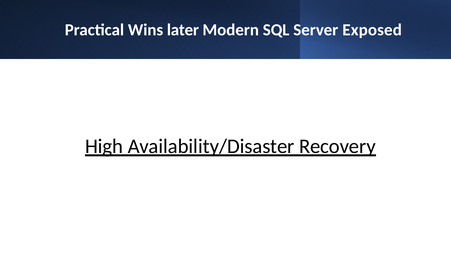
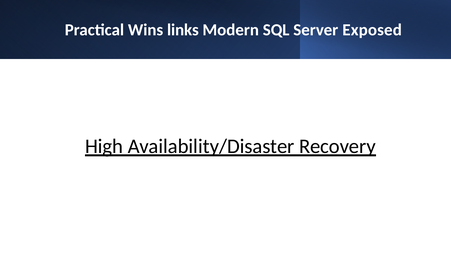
later: later -> links (183, 30)
